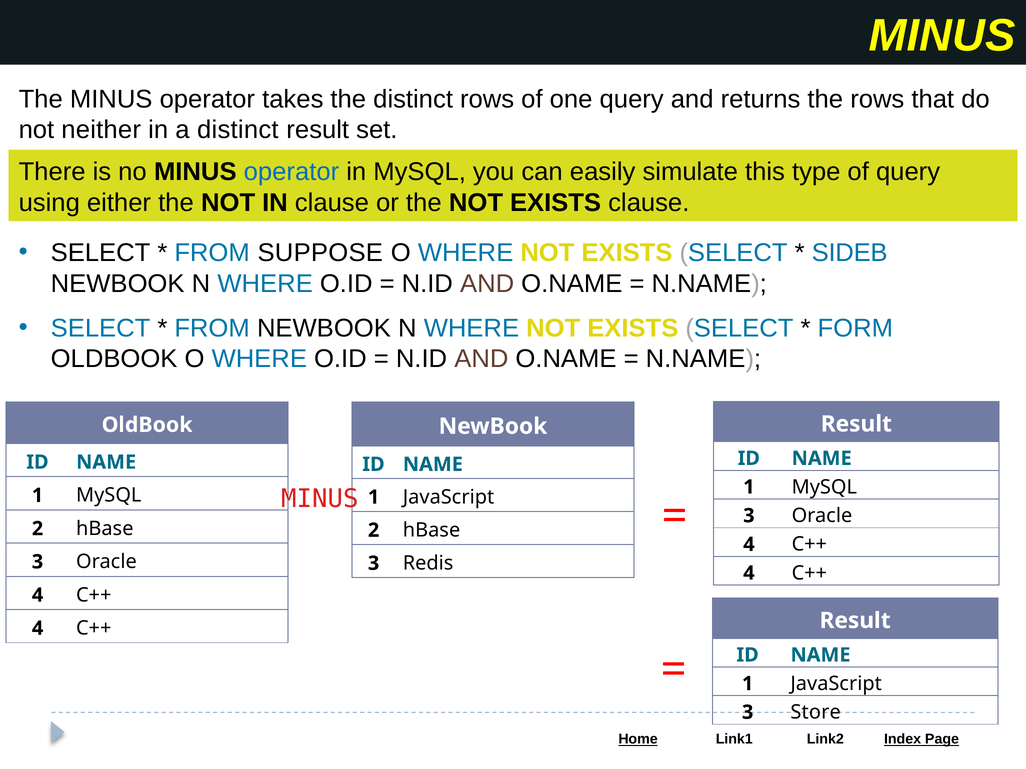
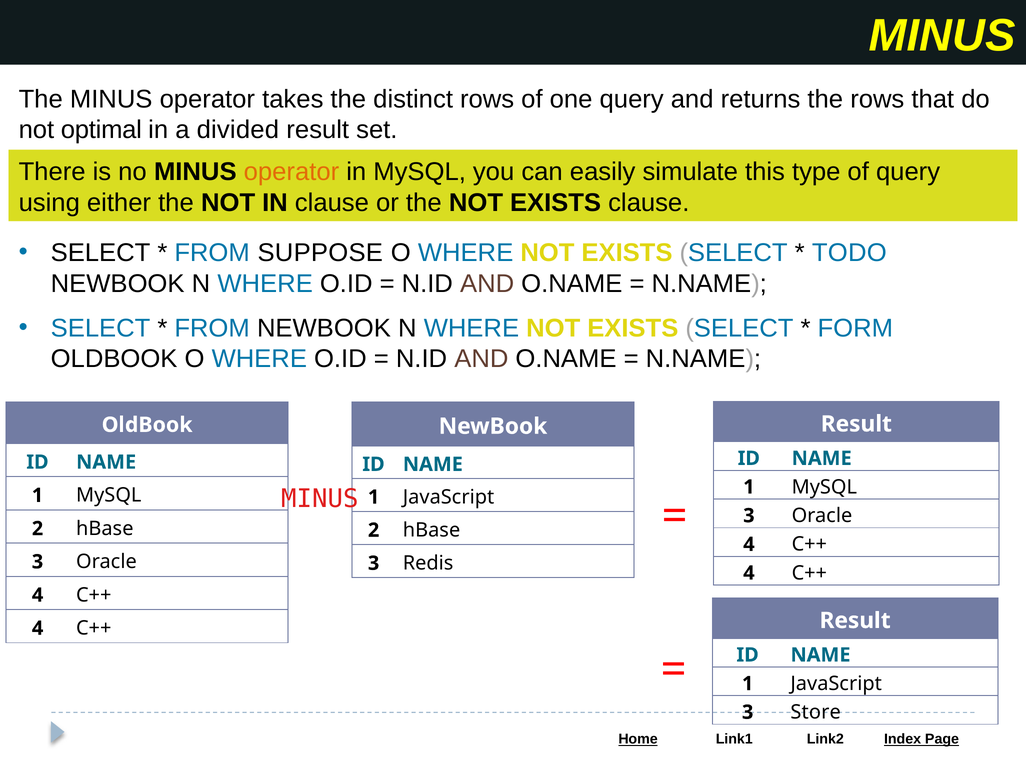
neither: neither -> optimal (101, 130)
a distinct: distinct -> divided (238, 130)
operator colour: blue -> orange (291, 172)
SIDEB: SIDEB -> TODO (849, 253)
